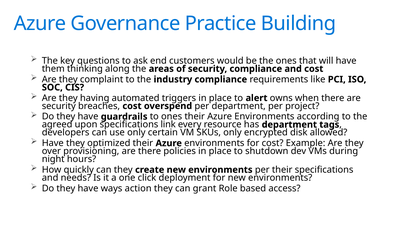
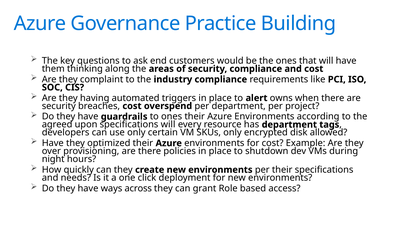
specifications link: link -> will (168, 124)
action: action -> across (138, 188)
